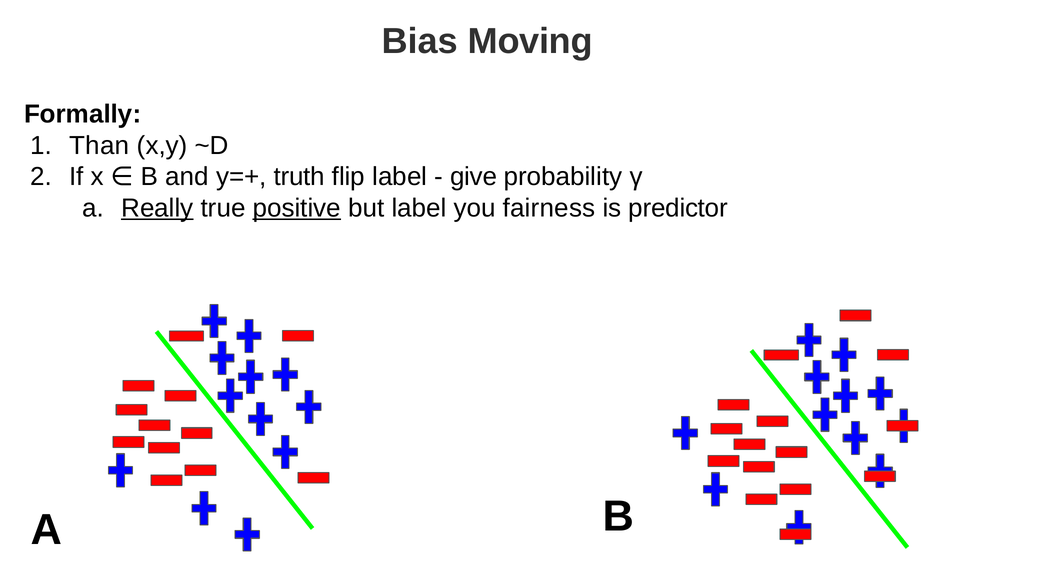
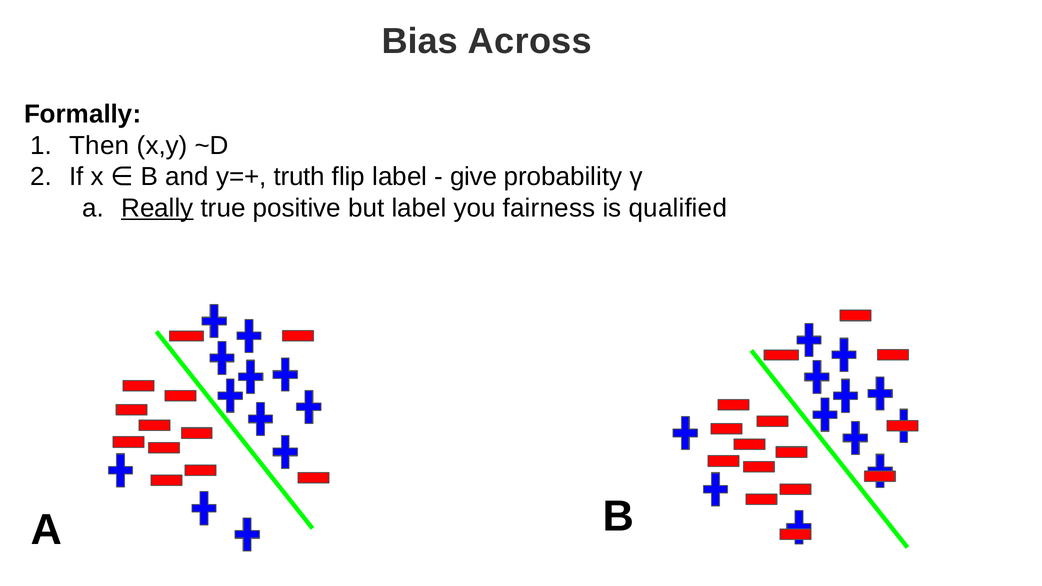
Moving: Moving -> Across (530, 41)
Than: Than -> Then (99, 146)
positive underline: present -> none (297, 208)
predictor: predictor -> qualified (678, 208)
